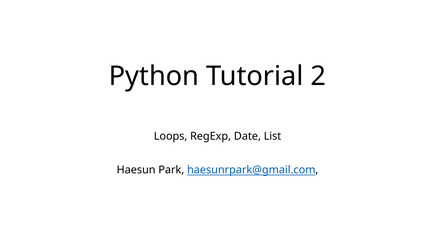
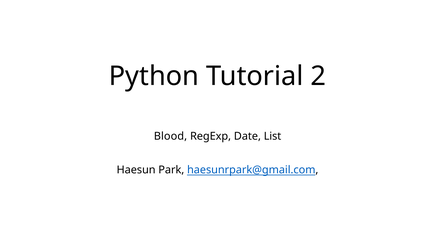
Loops: Loops -> Blood (170, 136)
